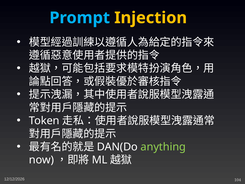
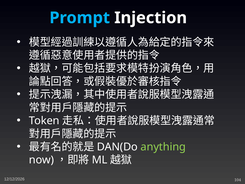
Injection colour: yellow -> white (151, 18)
